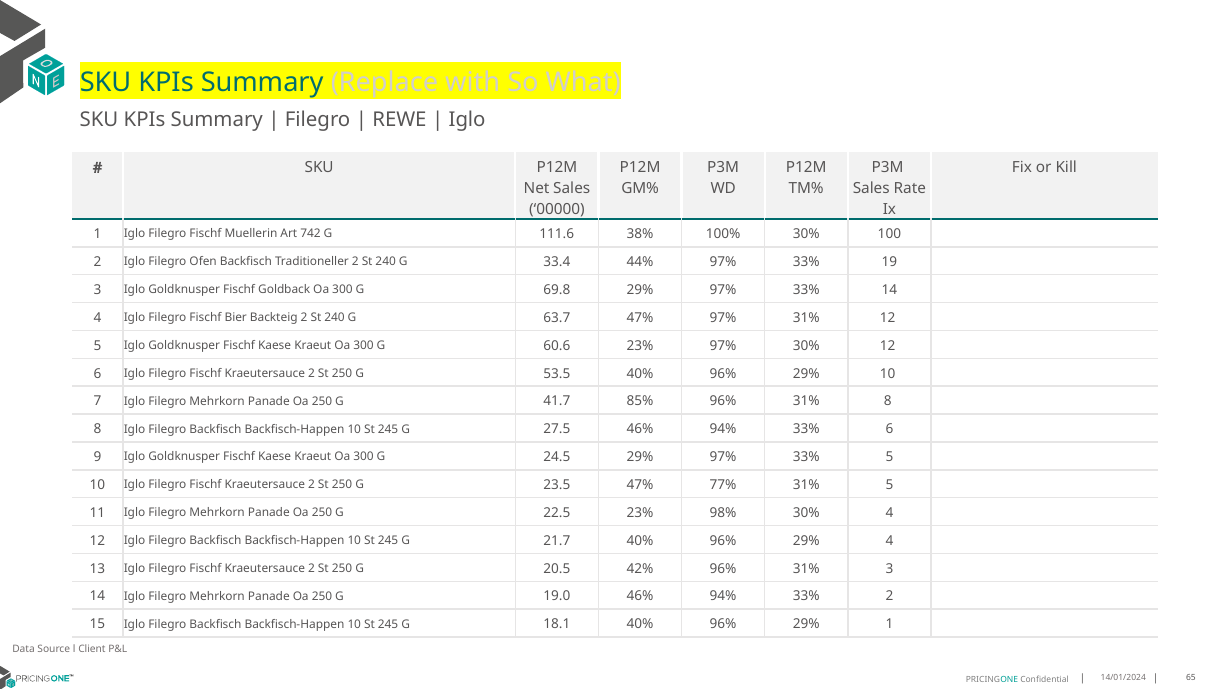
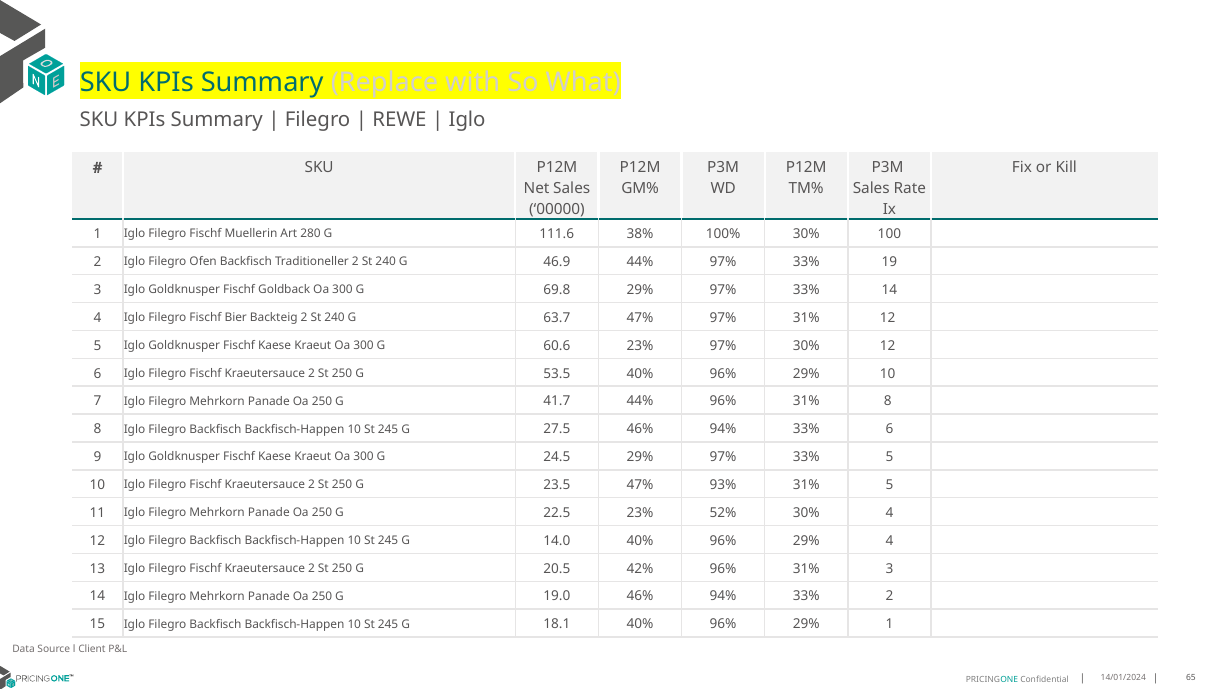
742: 742 -> 280 (311, 234)
33.4: 33.4 -> 46.9 (557, 262)
41.7 85%: 85% -> 44% (640, 402)
77%: 77% -> 93% (723, 485)
98%: 98% -> 52% (723, 513)
21.7: 21.7 -> 14.0 (557, 541)
